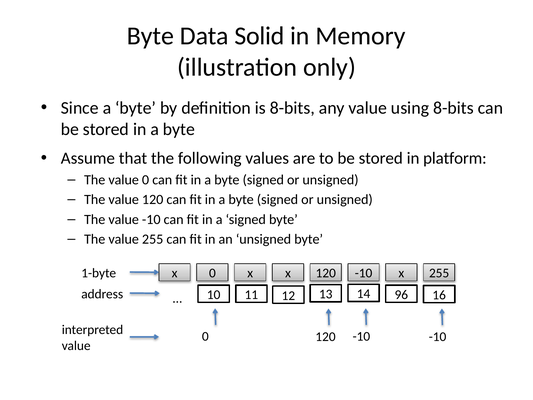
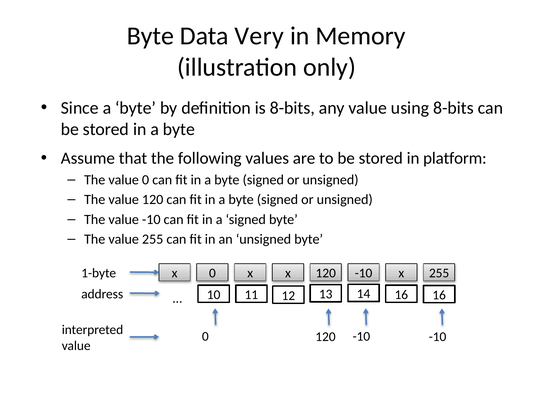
Solid: Solid -> Very (259, 36)
96: 96 -> 16 (401, 295)
